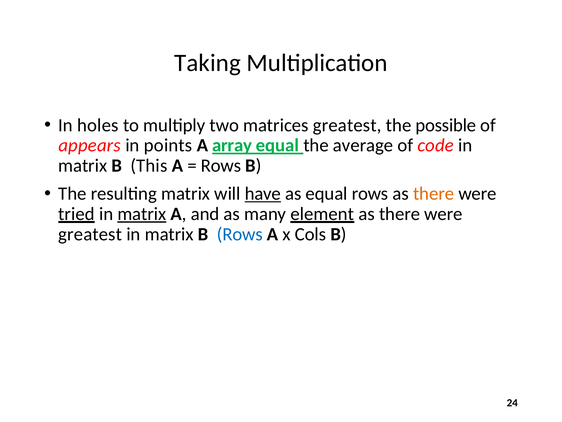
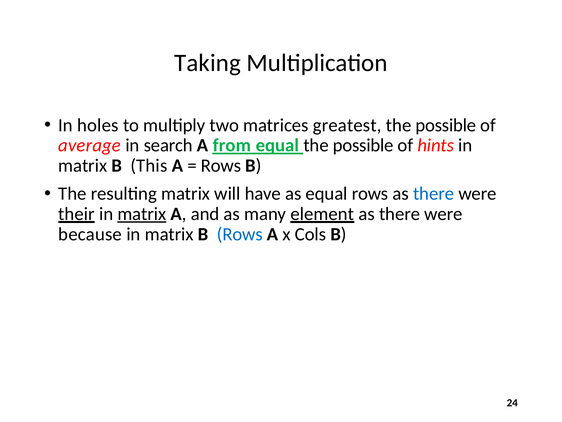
appears: appears -> average (90, 145)
points: points -> search (168, 145)
array: array -> from (232, 145)
equal the average: average -> possible (363, 145)
code: code -> hints (436, 145)
have underline: present -> none (263, 194)
there colour: orange -> blue (434, 194)
tried: tried -> their (77, 214)
greatest: greatest -> because (90, 234)
